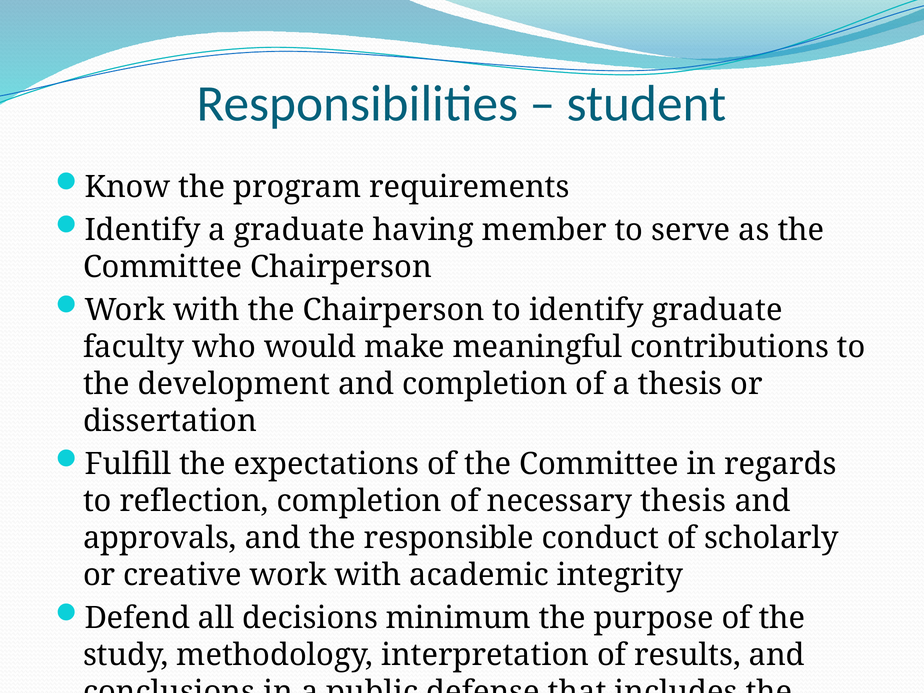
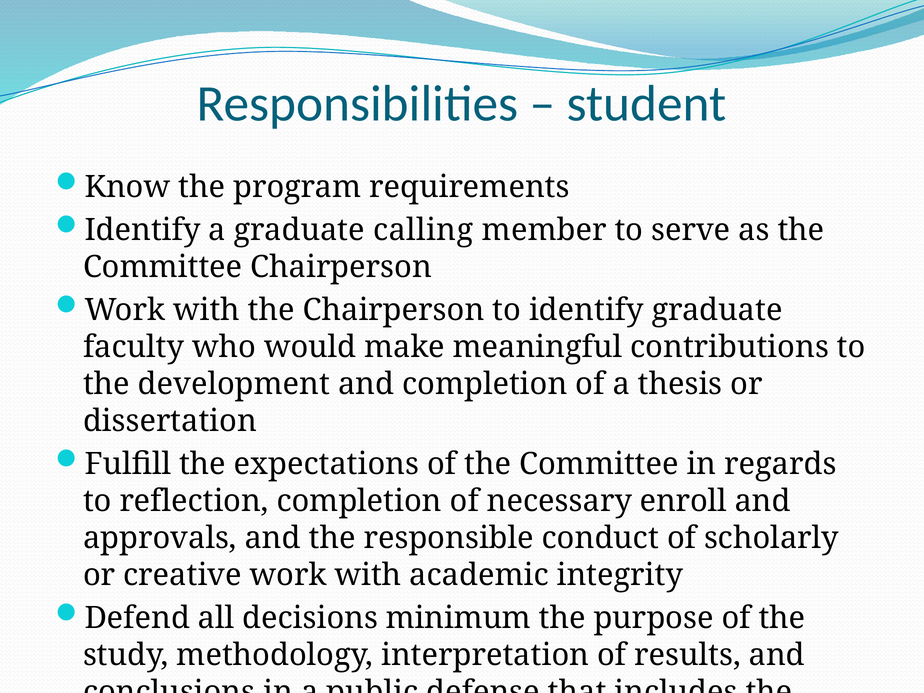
having: having -> calling (423, 230)
necessary thesis: thesis -> enroll (683, 501)
